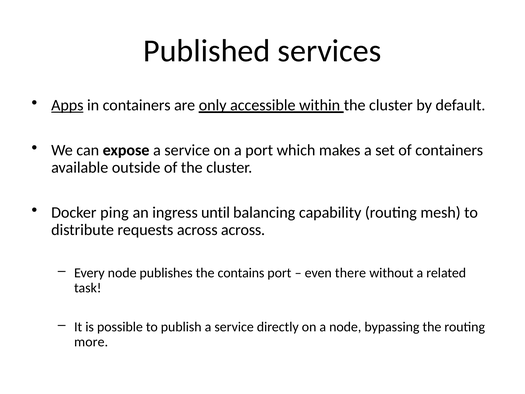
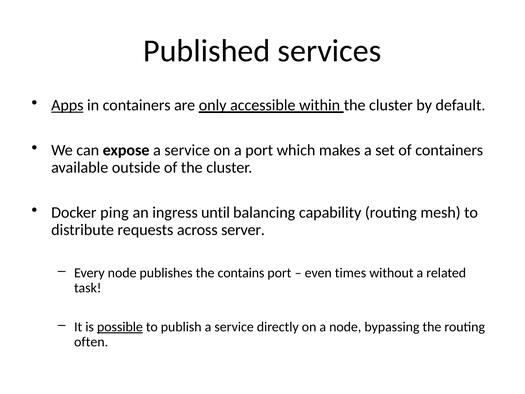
across across: across -> server (243, 230)
there: there -> times (351, 273)
possible underline: none -> present (120, 327)
more: more -> often (91, 342)
